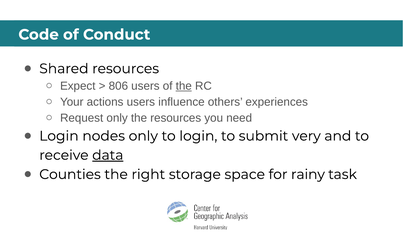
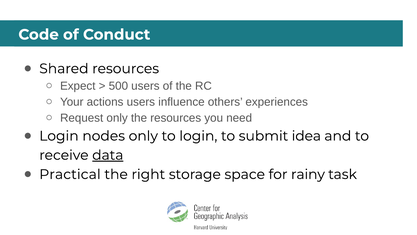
806: 806 -> 500 (118, 86)
the underline: present -> none (184, 86)
very: very -> idea (306, 136)
Counties: Counties -> Practical (70, 174)
